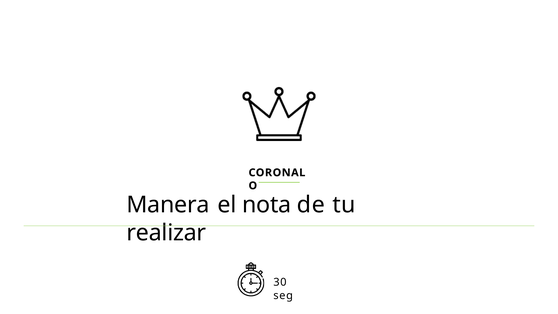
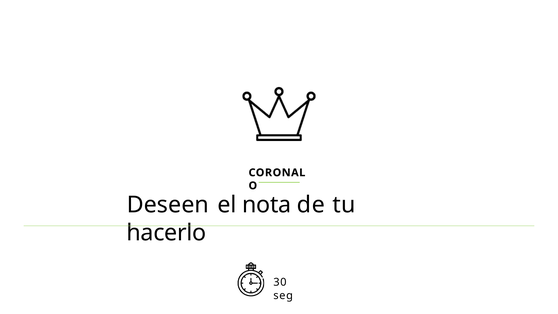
Manera: Manera -> Deseen (168, 205)
realizar: realizar -> hacerlo (166, 233)
